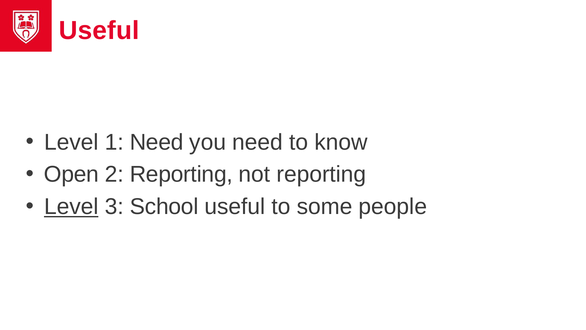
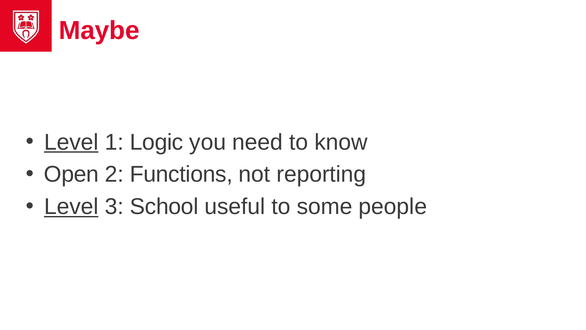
Useful: Useful -> Maybe (99, 31)
Level underline: none -> present (71, 142)
1 Need: Need -> Logic (157, 142)
2 Reporting: Reporting -> Functions (181, 174)
